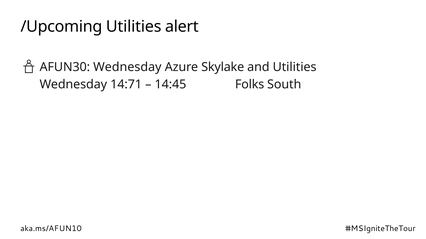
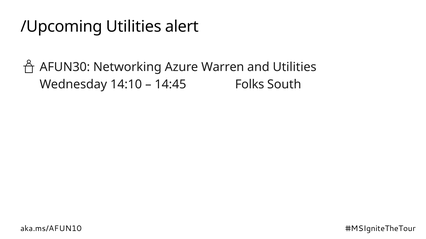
AFUN30 Wednesday: Wednesday -> Networking (127, 67)
Skylake: Skylake -> Warren (223, 67)
14:71: 14:71 -> 14:10 (126, 85)
